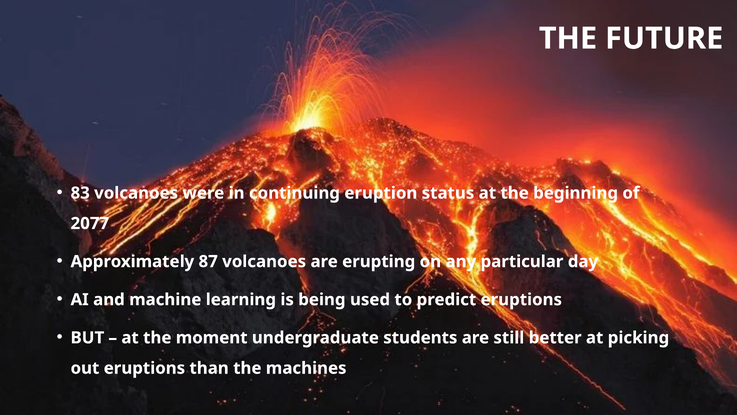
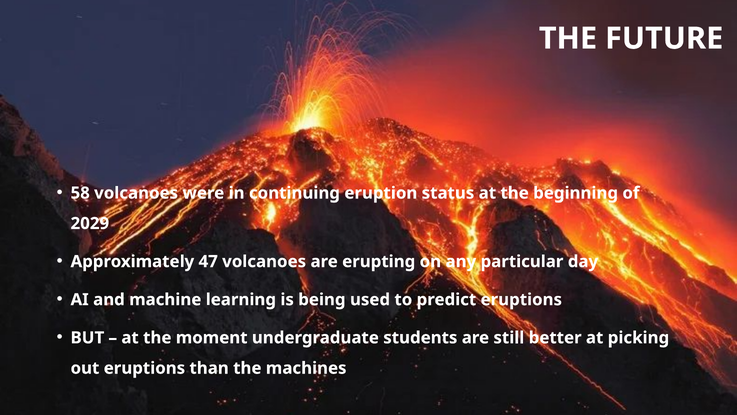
83: 83 -> 58 (80, 193)
2077: 2077 -> 2029 (90, 223)
87: 87 -> 47 (208, 261)
